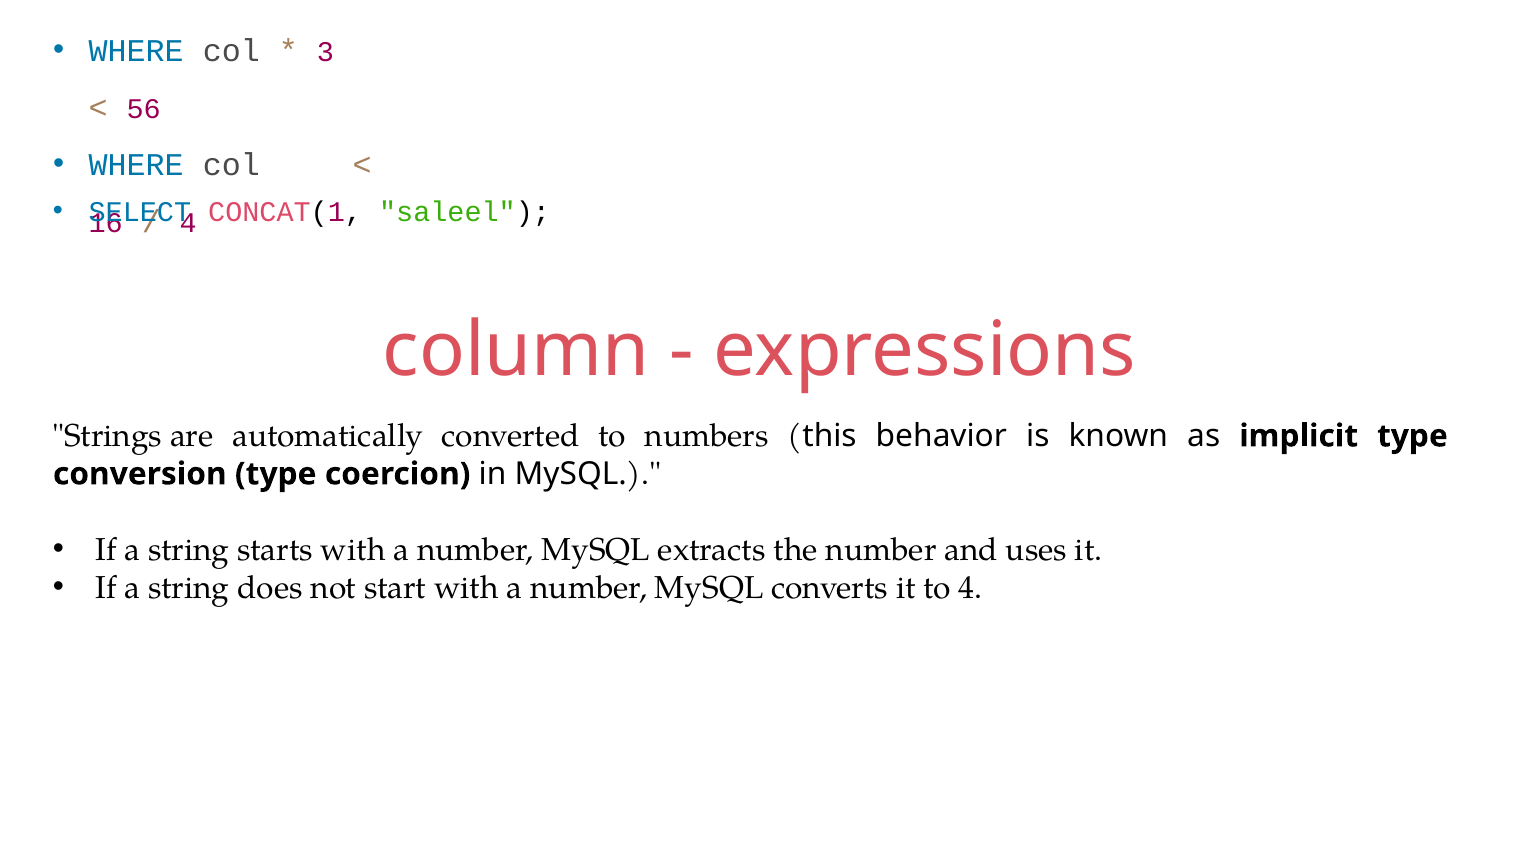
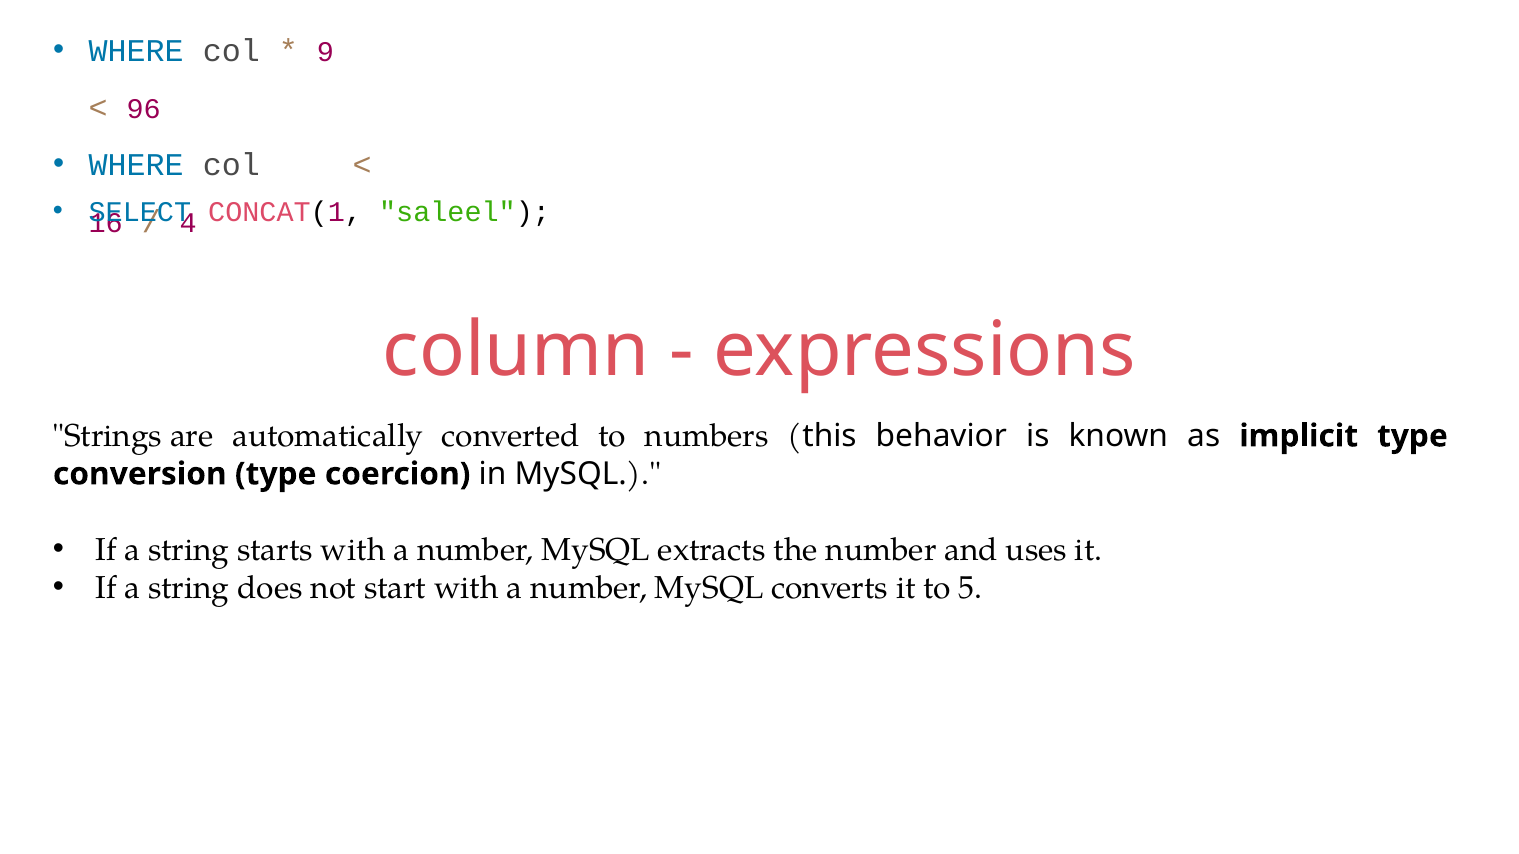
3: 3 -> 9 (325, 52)
56: 56 -> 96 (144, 109)
to 4: 4 -> 5 (971, 588)
